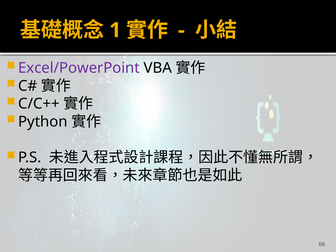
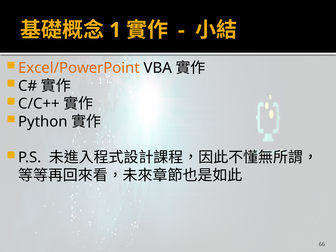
Excel/PowerPoint colour: purple -> orange (79, 68)
